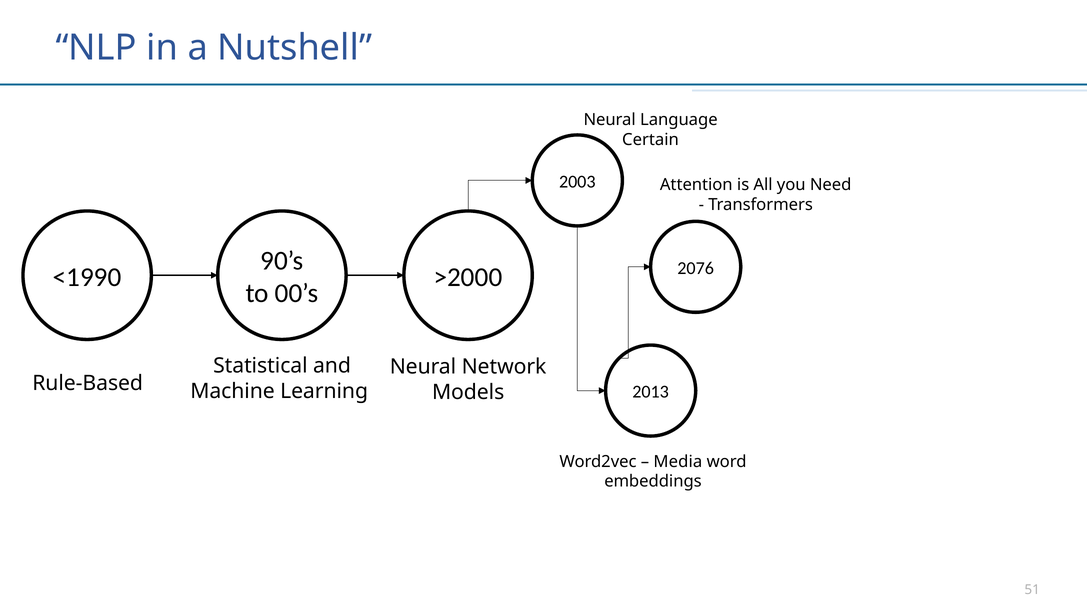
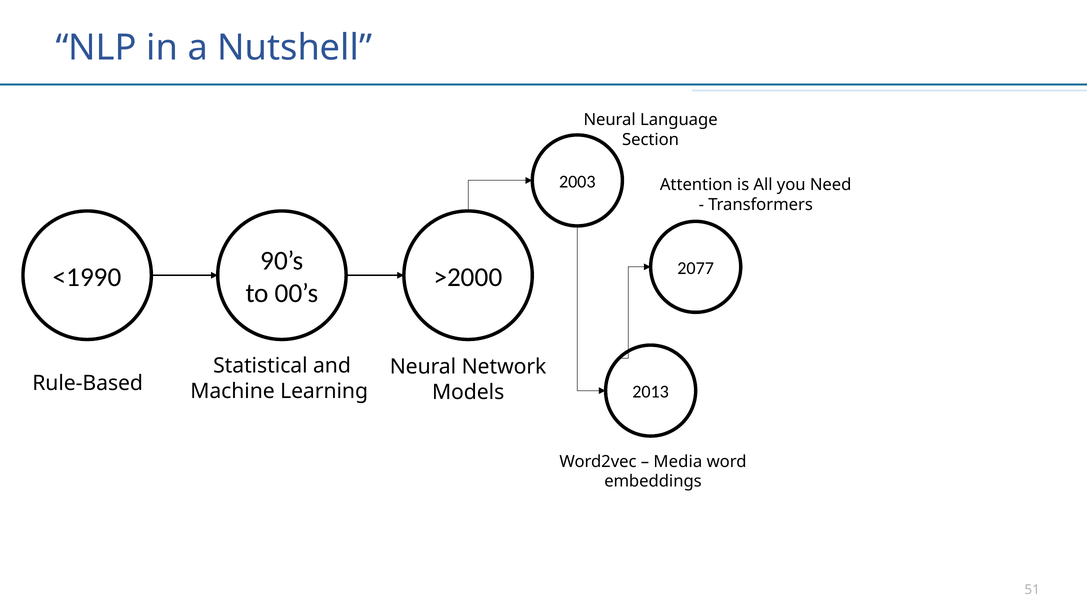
Certain: Certain -> Section (651, 140)
2076: 2076 -> 2077 (696, 268)
